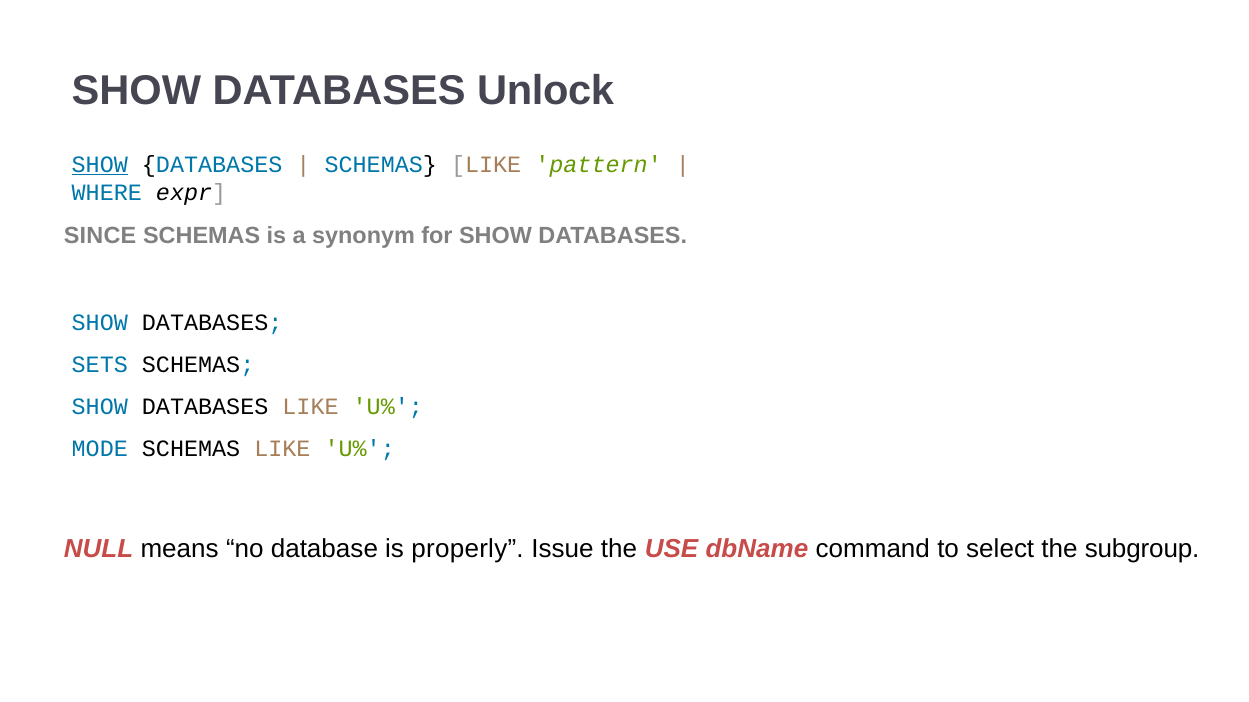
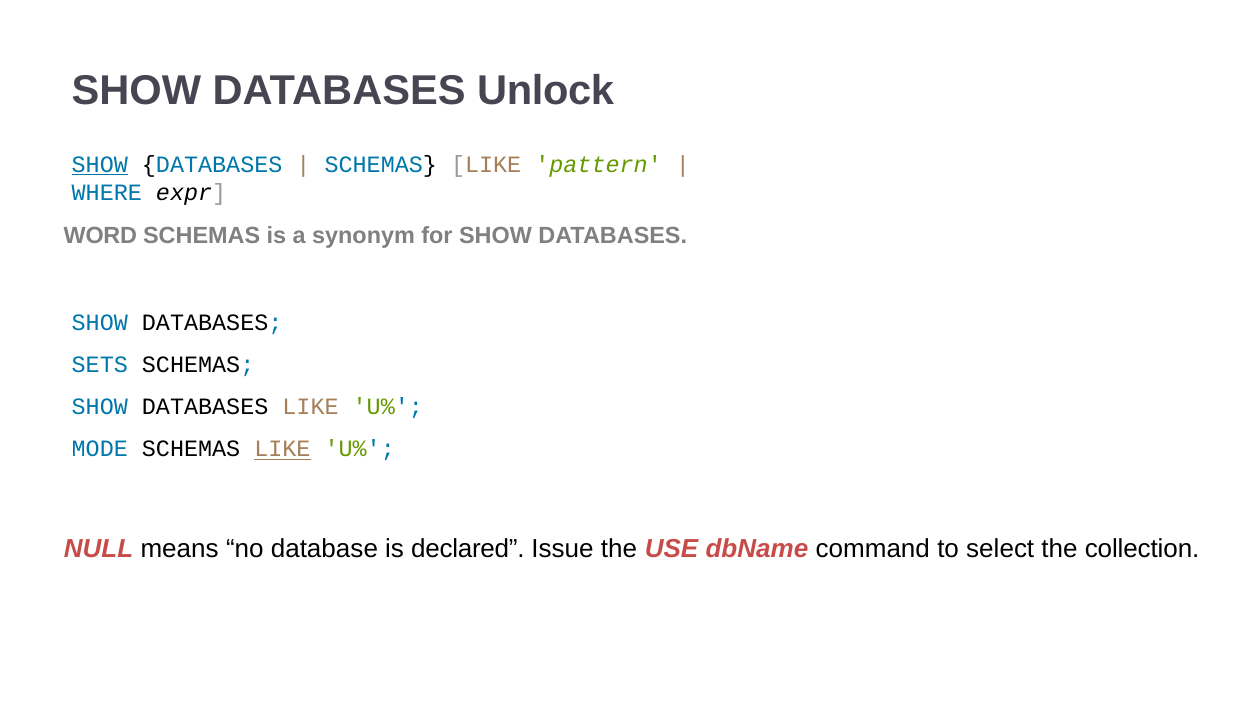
SINCE: SINCE -> WORD (100, 236)
LIKE underline: none -> present (282, 450)
properly: properly -> declared (468, 550)
subgroup: subgroup -> collection (1142, 550)
